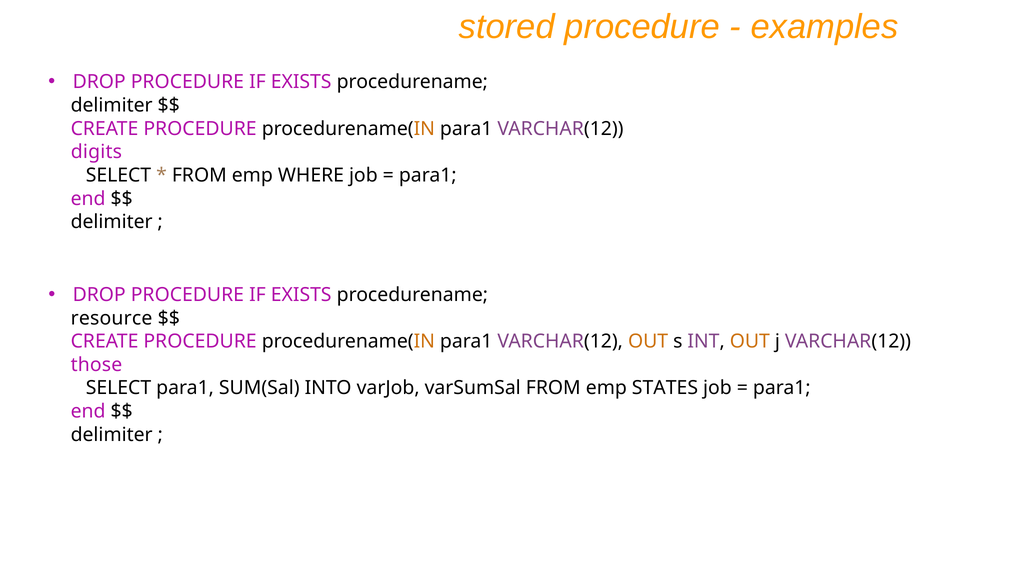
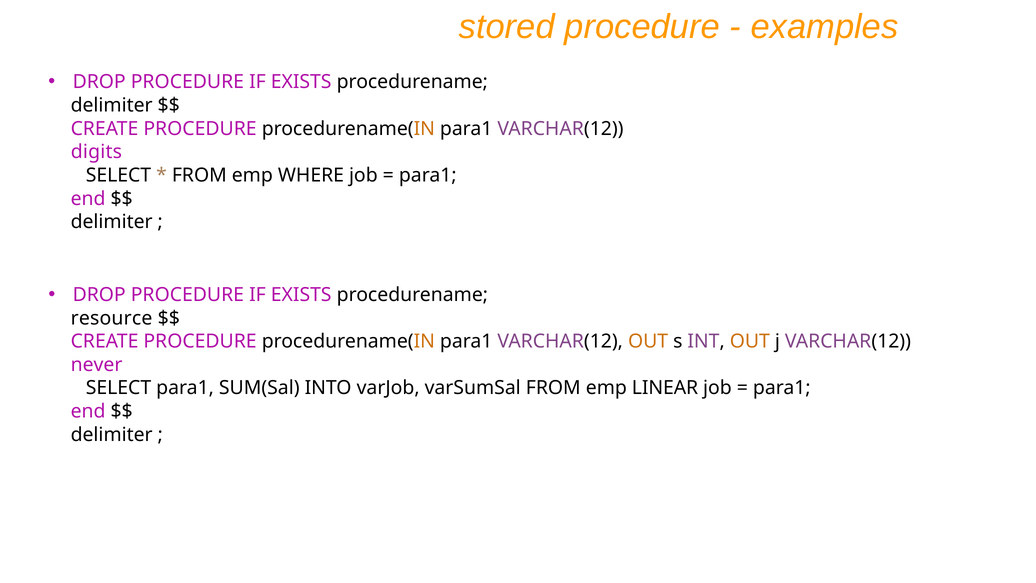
those: those -> never (97, 365)
STATES: STATES -> LINEAR (665, 388)
